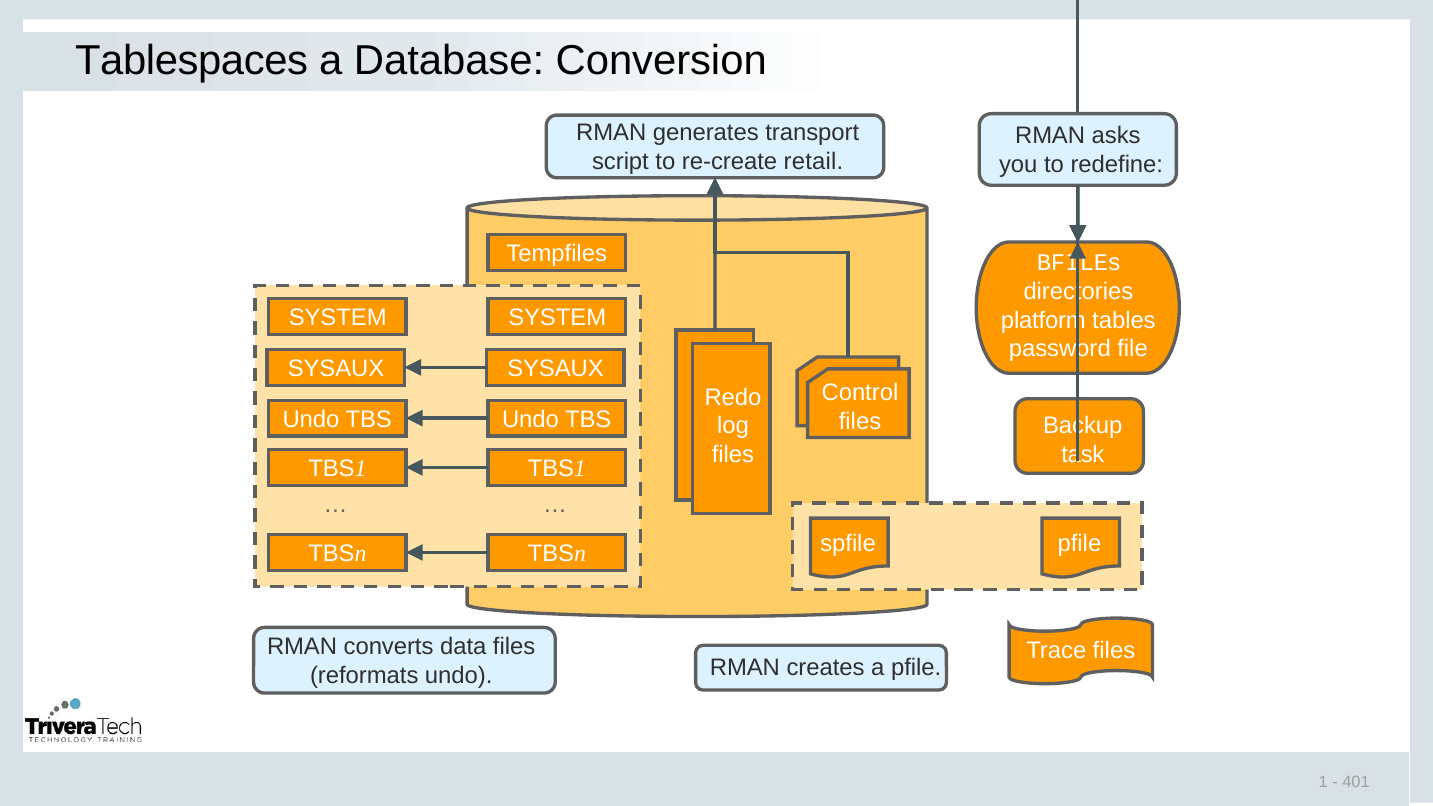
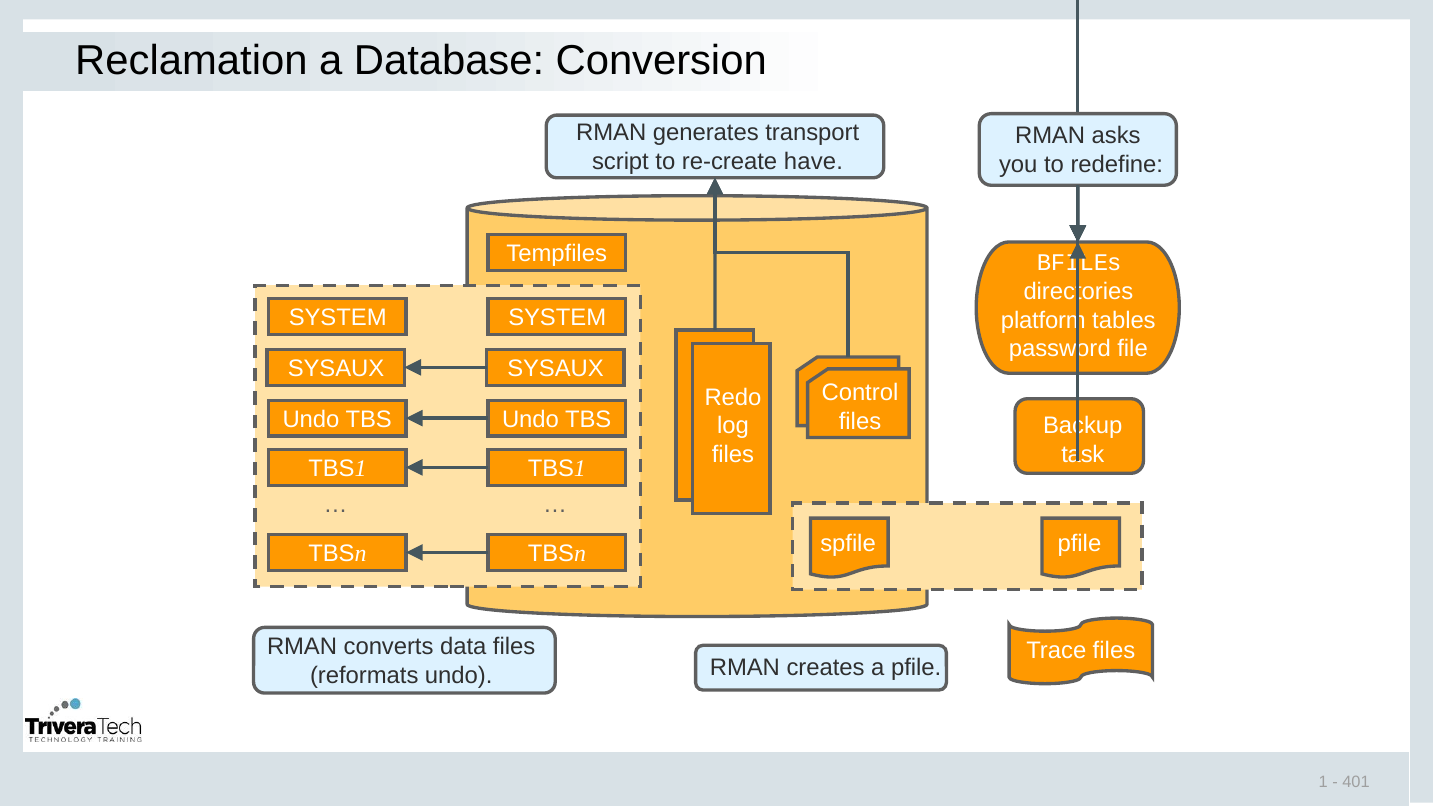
Tablespaces: Tablespaces -> Reclamation (191, 61)
retail: retail -> have (813, 162)
